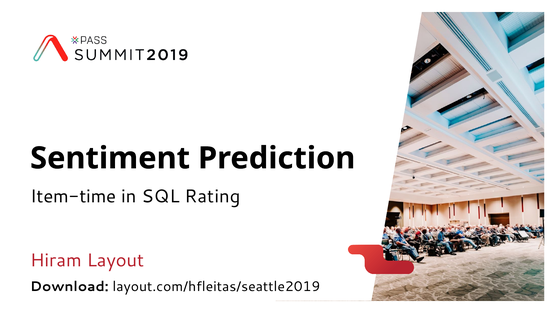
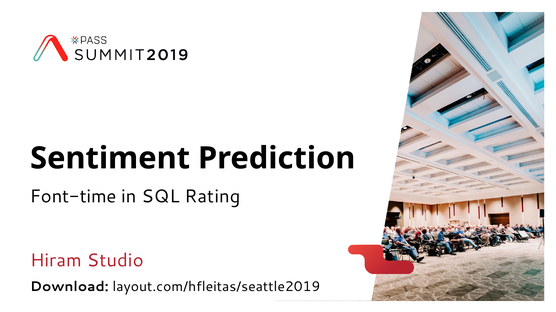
Item-time: Item-time -> Font-time (73, 197)
Layout: Layout -> Studio (115, 261)
